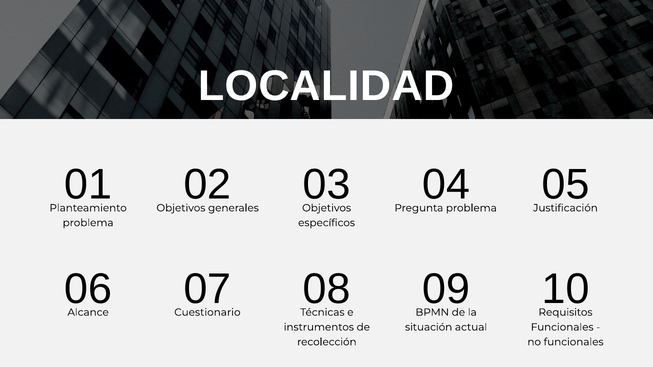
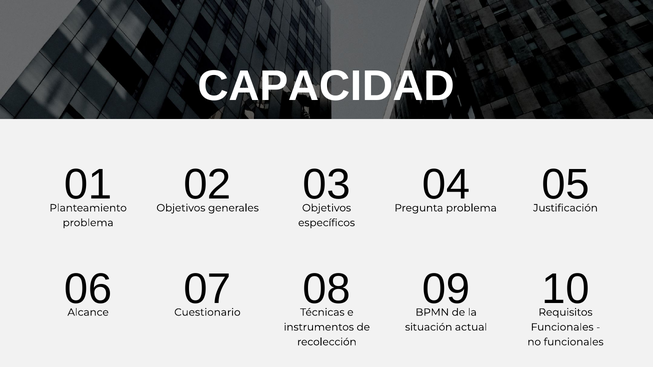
LOCALIDAD: LOCALIDAD -> CAPACIDAD (326, 86)
